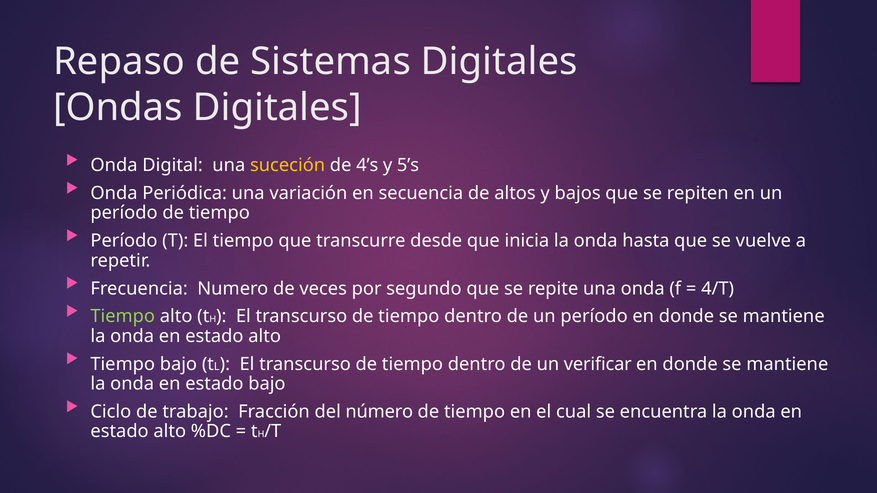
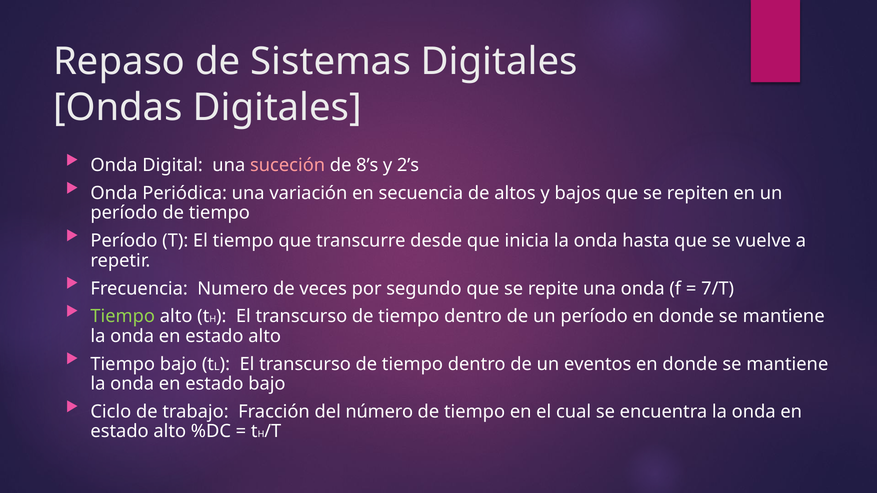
suceción colour: yellow -> pink (288, 165)
4’s: 4’s -> 8’s (367, 165)
5’s: 5’s -> 2’s (408, 165)
4/T: 4/T -> 7/T (718, 289)
verificar: verificar -> eventos (598, 364)
